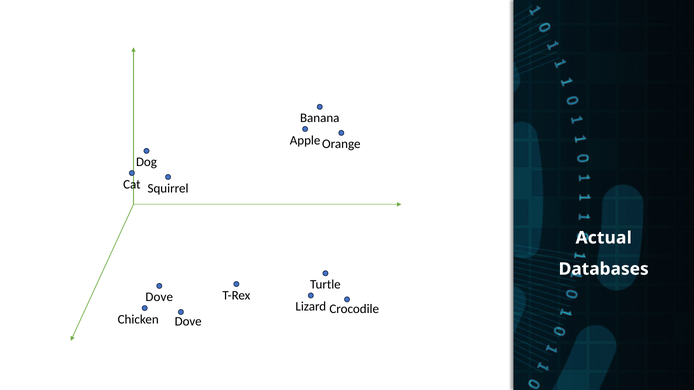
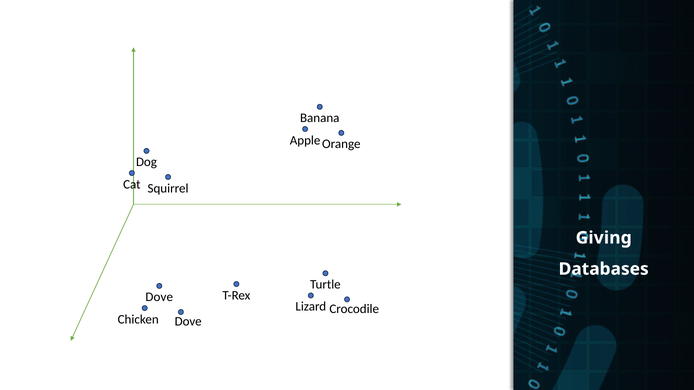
Actual: Actual -> Giving (604, 238)
